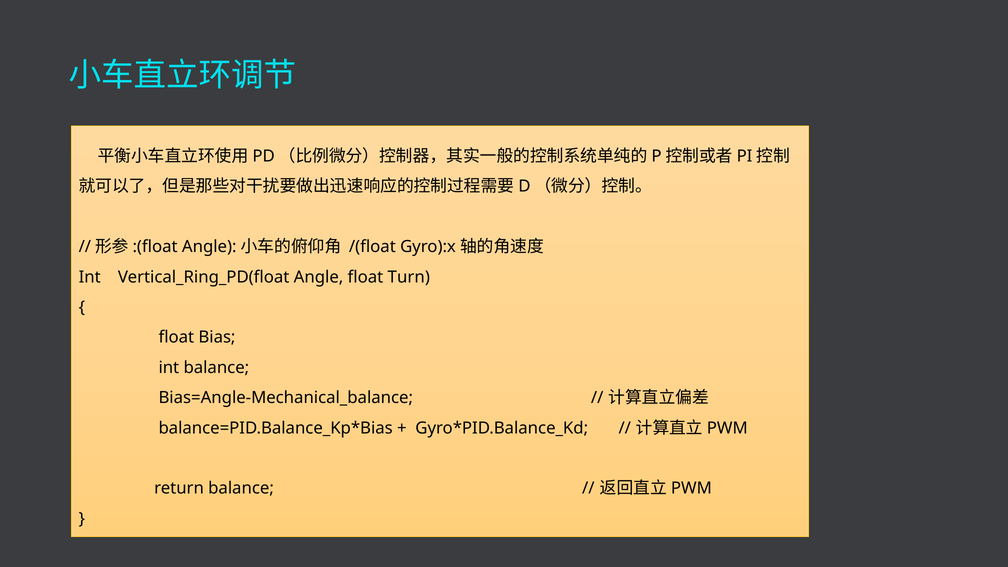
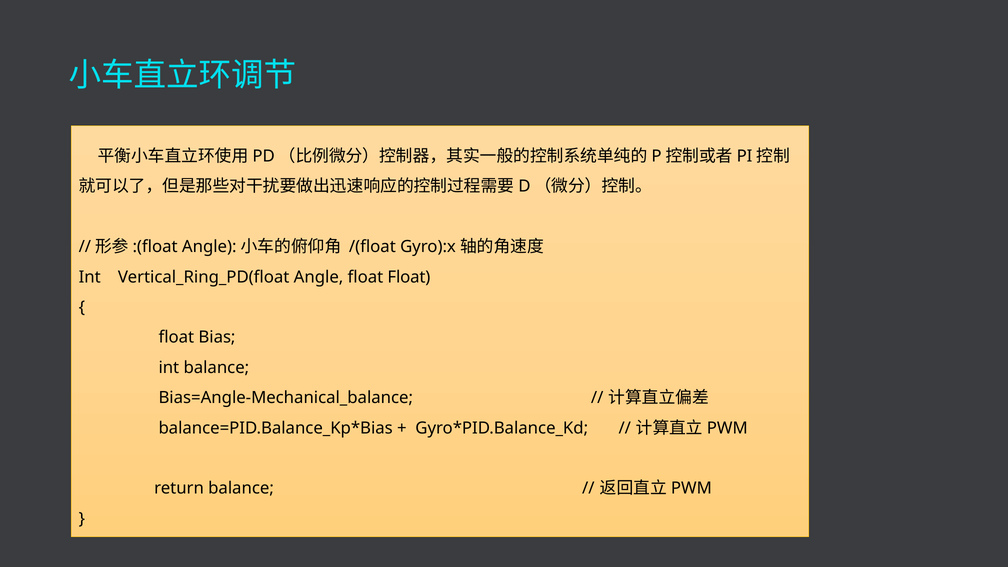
float Turn: Turn -> Float (409, 277)
